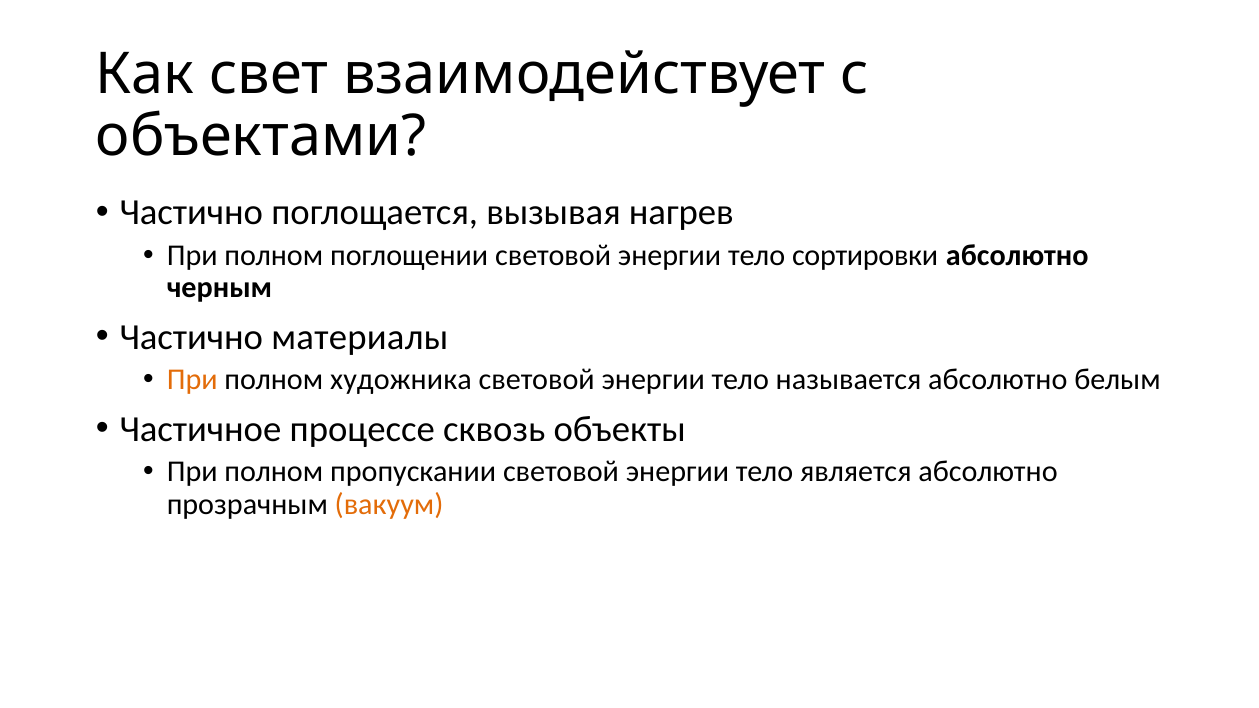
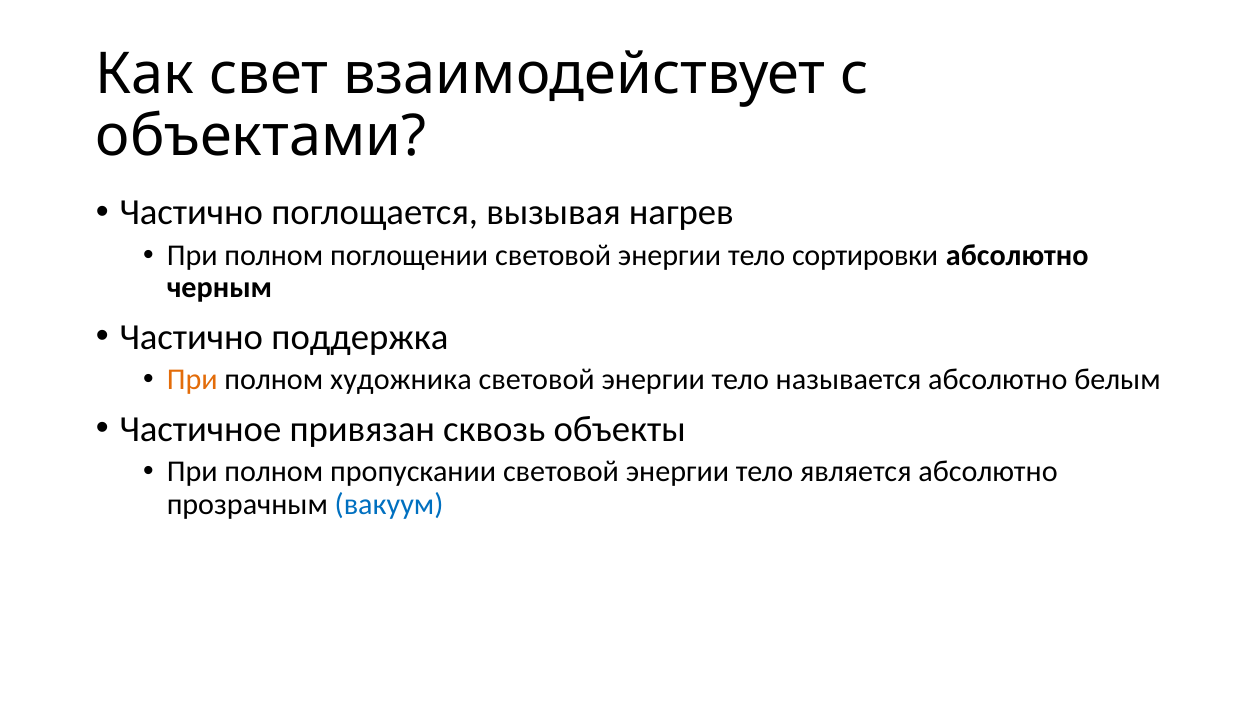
материалы: материалы -> поддержка (360, 337)
процессе: процессе -> привязан (362, 429)
вакуум colour: orange -> blue (389, 504)
